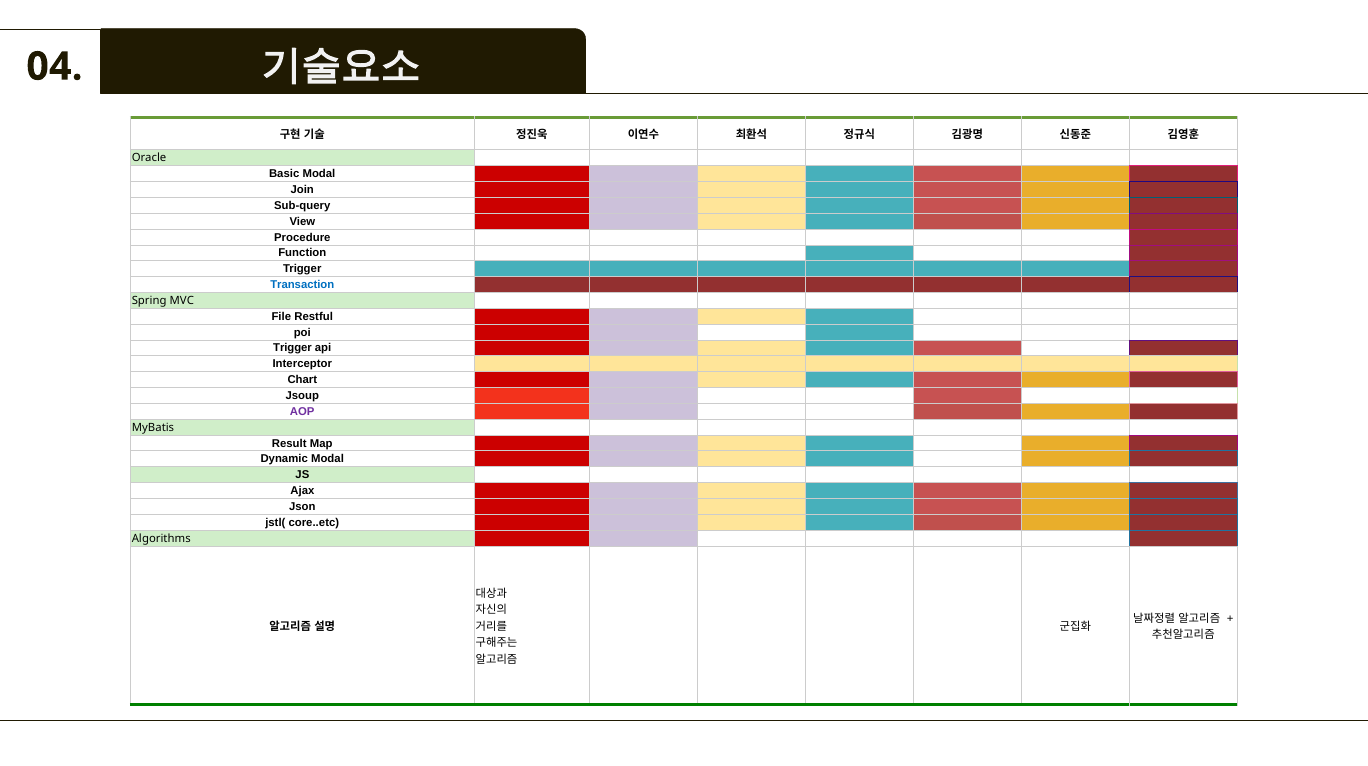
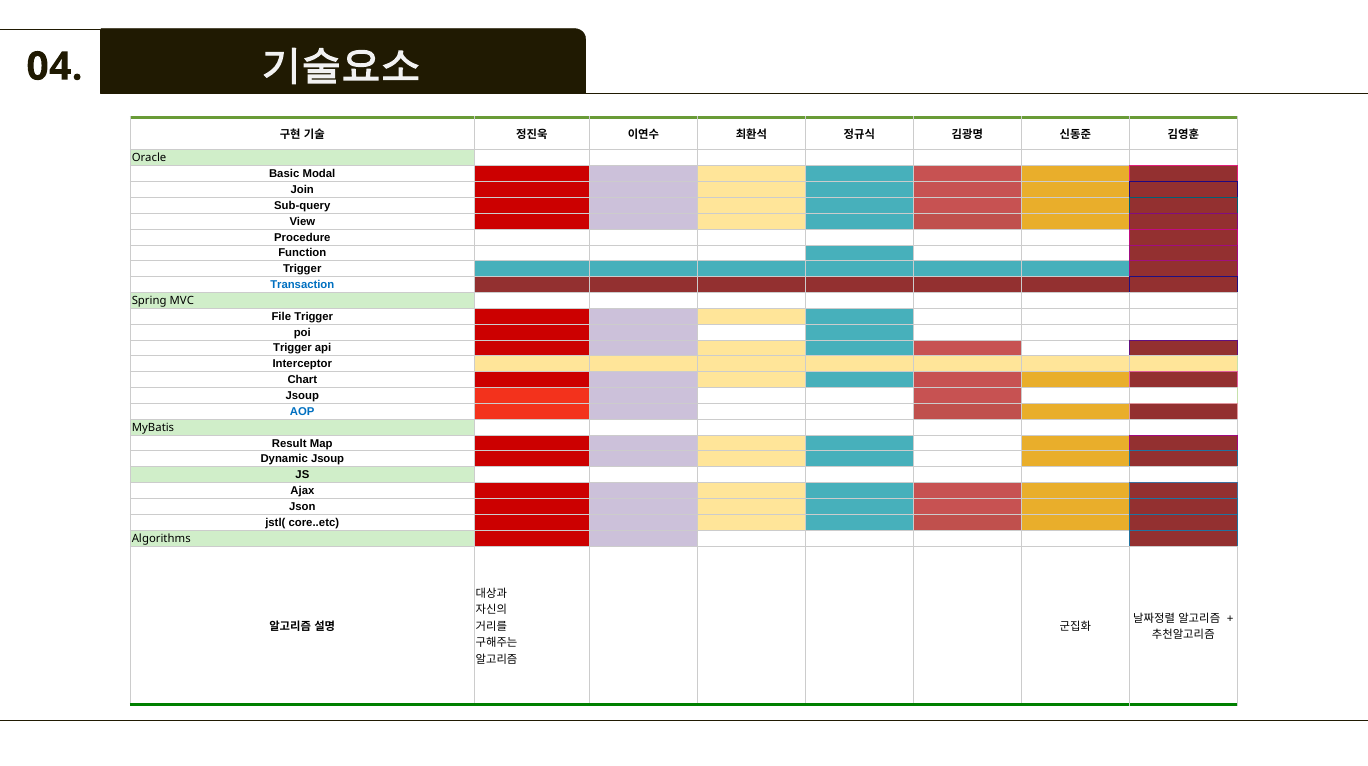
File Restful: Restful -> Trigger (314, 317)
AOP colour: purple -> blue (302, 412)
Dynamic Modal: Modal -> Jsoup (328, 459)
